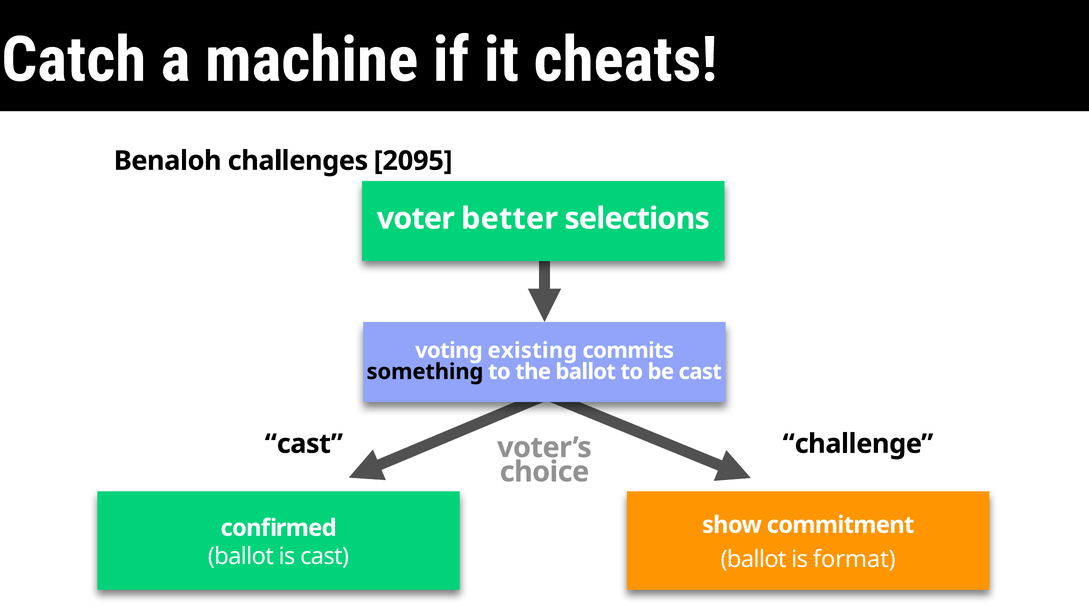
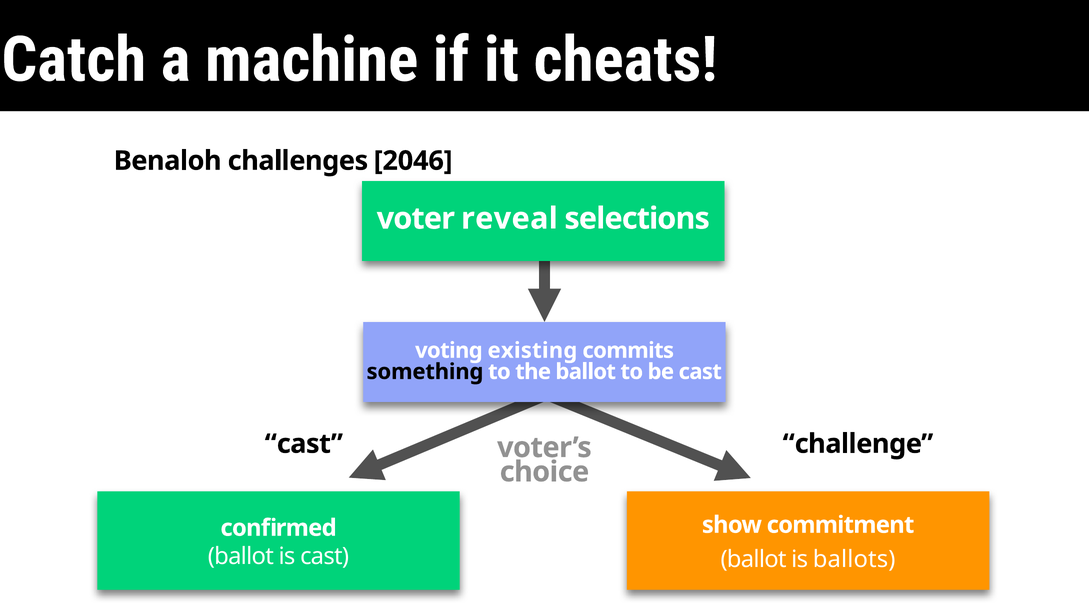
2095: 2095 -> 2046 (413, 161)
better: better -> reveal (509, 219)
format: format -> ballots (854, 560)
